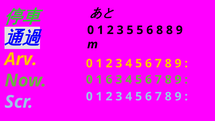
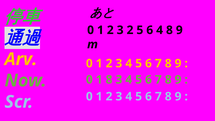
3 5: 5 -> 2 (130, 30)
6 8: 8 -> 4 (160, 30)
1 6: 6 -> 8 (109, 80)
